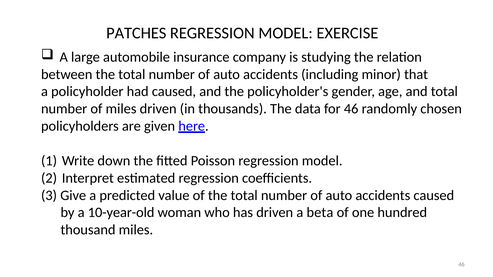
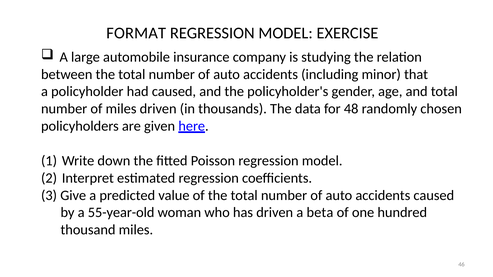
PATCHES: PATCHES -> FORMAT (136, 33)
for 46: 46 -> 48 (351, 109)
10-year-old: 10-year-old -> 55-year-old (121, 213)
